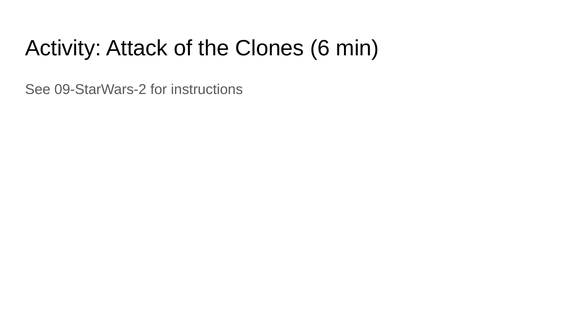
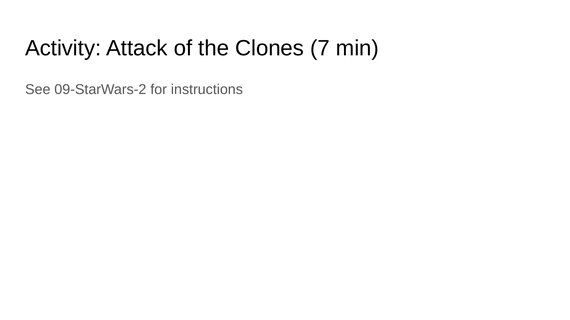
6: 6 -> 7 (320, 48)
